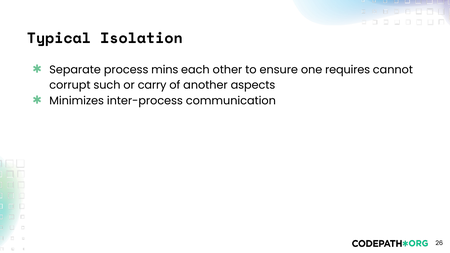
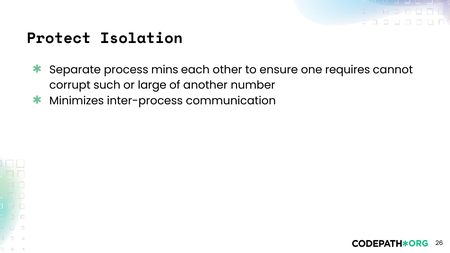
Typical: Typical -> Protect (59, 38)
carry: carry -> large (152, 85)
aspects: aspects -> number (253, 85)
